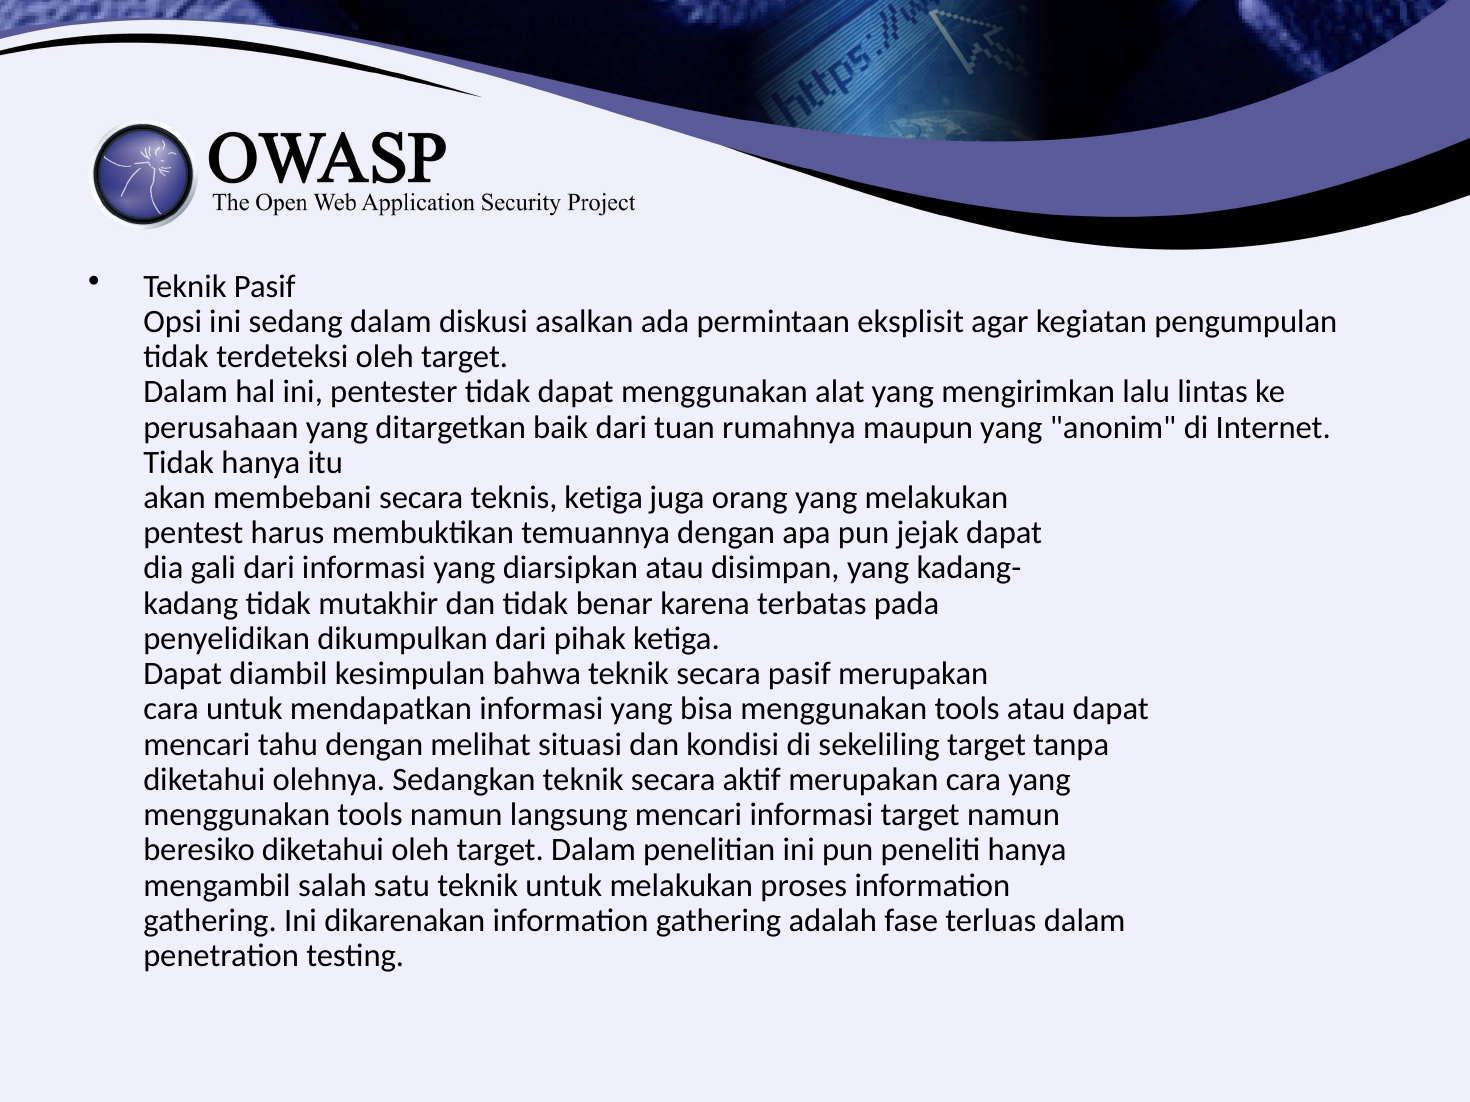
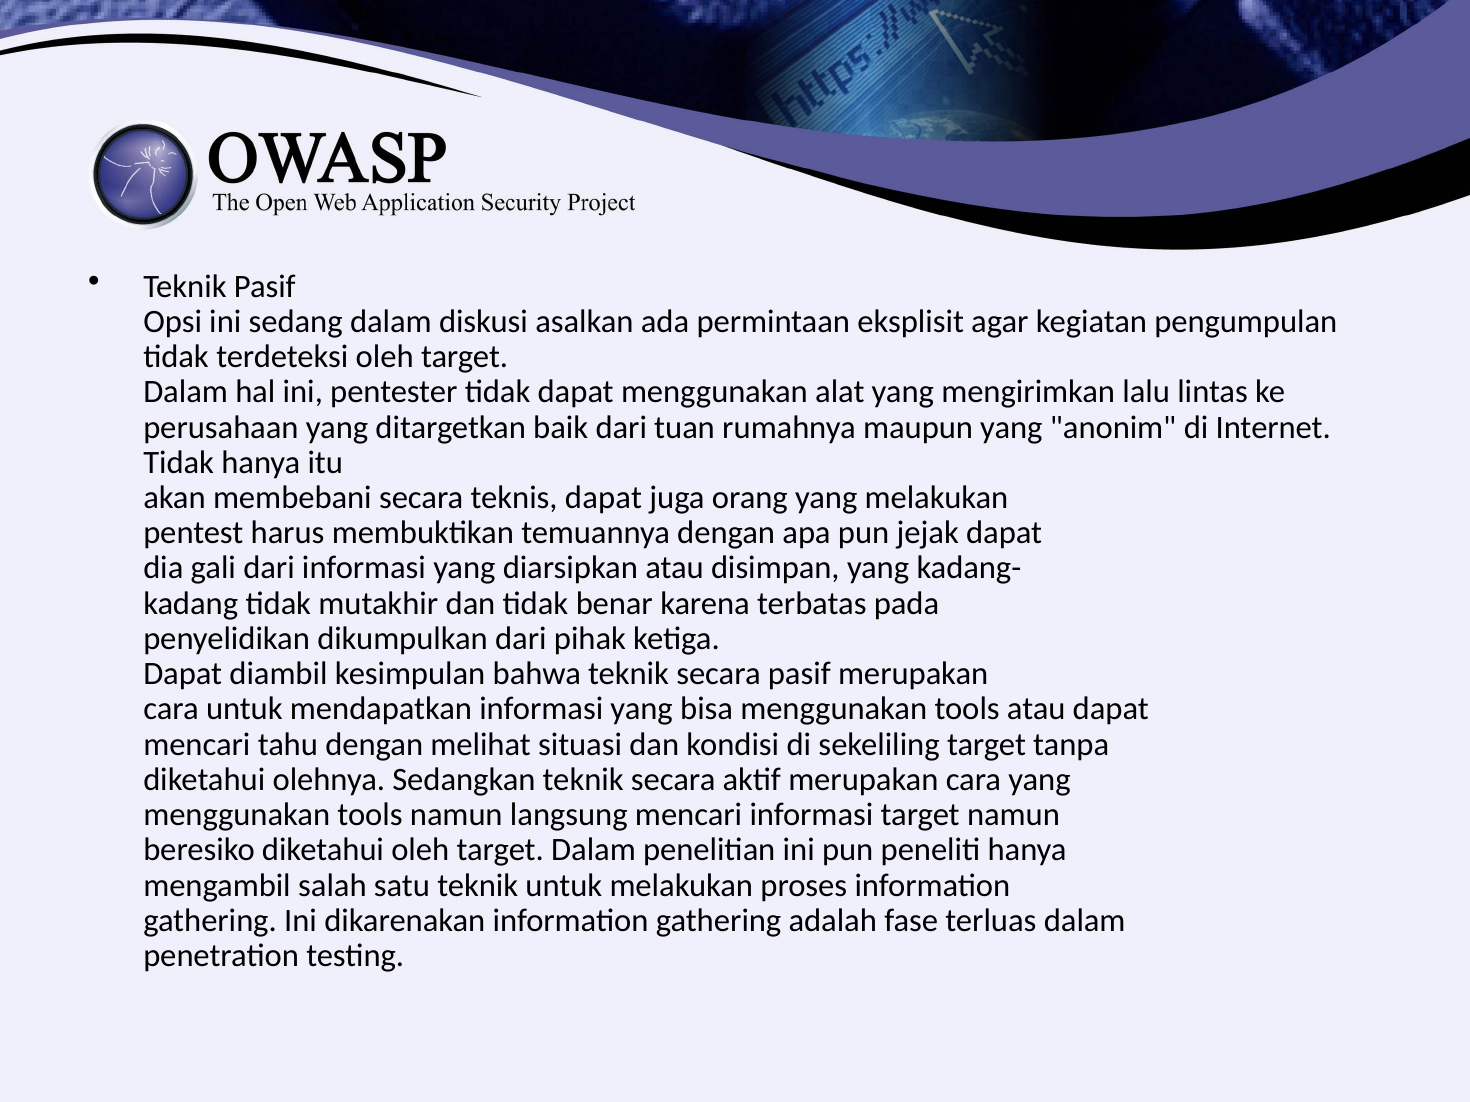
teknis ketiga: ketiga -> dapat (603, 498)
